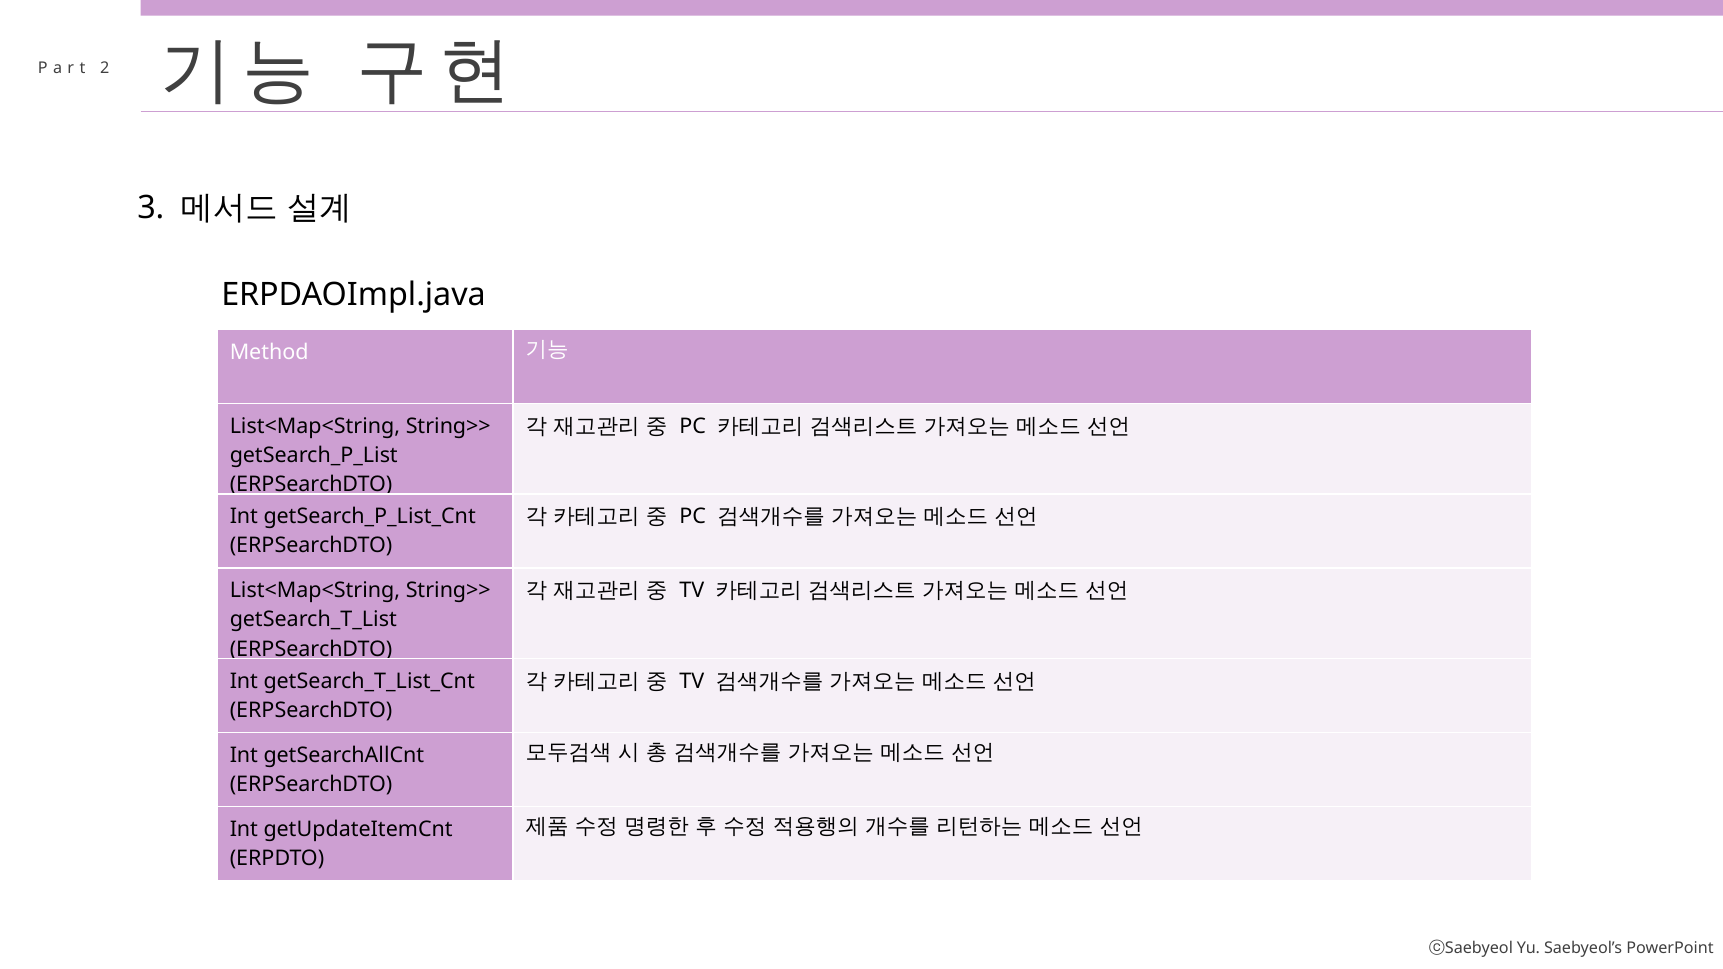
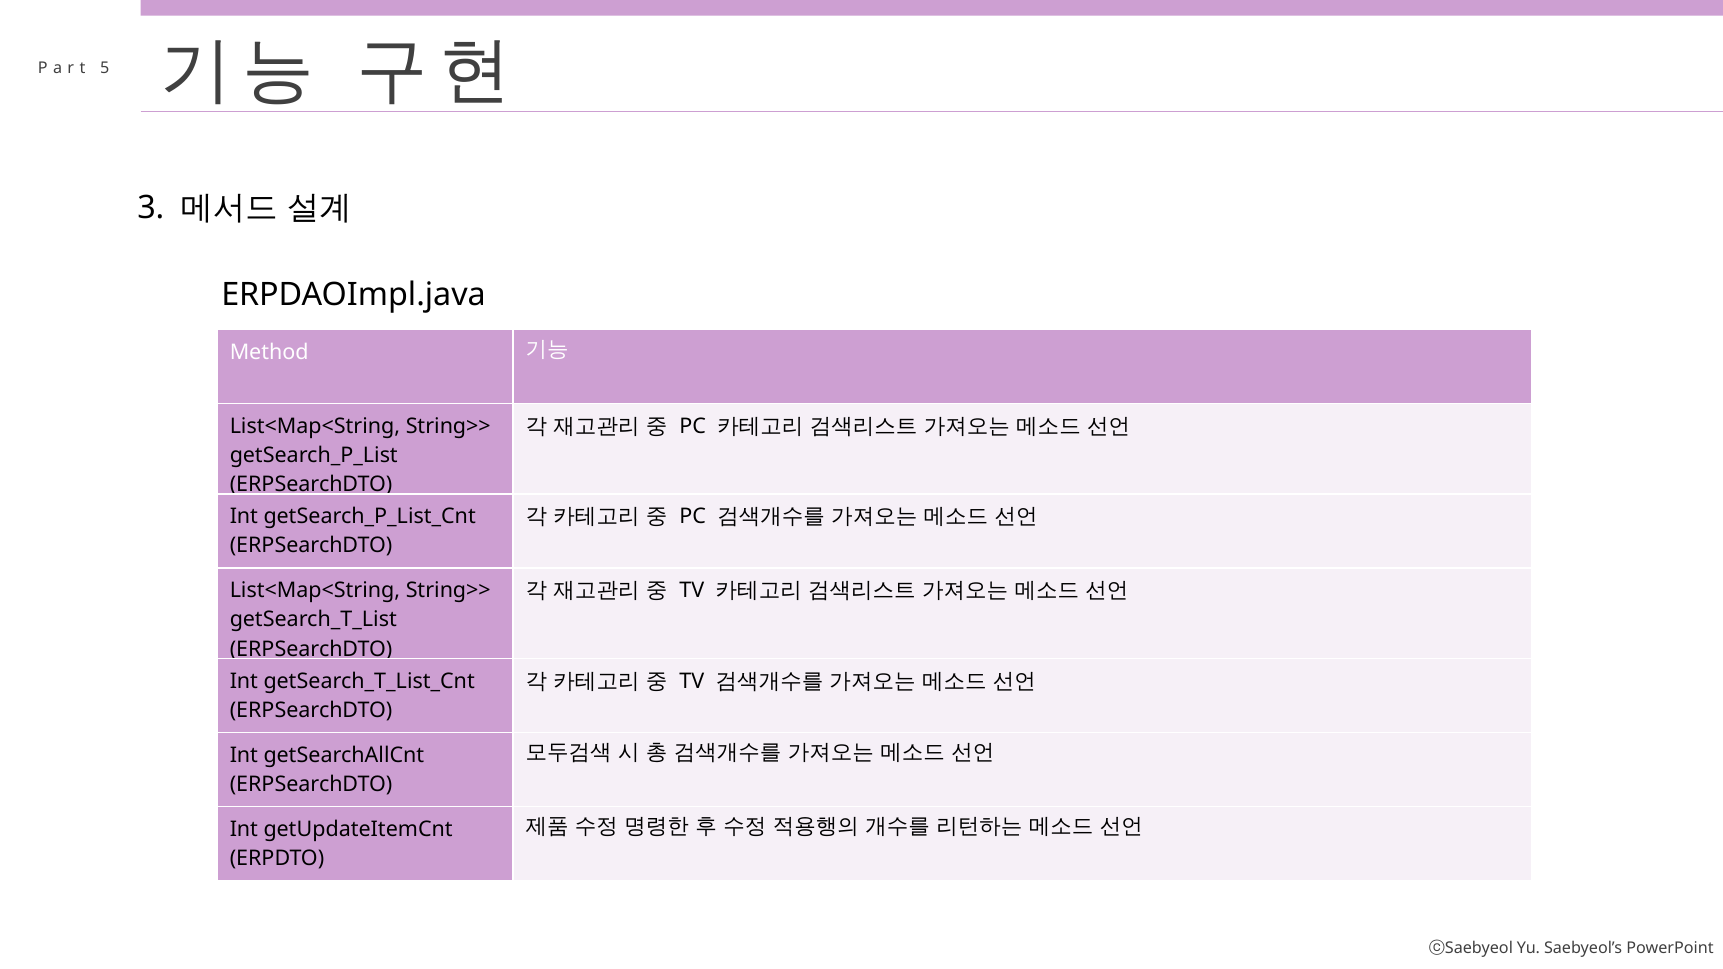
2: 2 -> 5 (105, 68)
